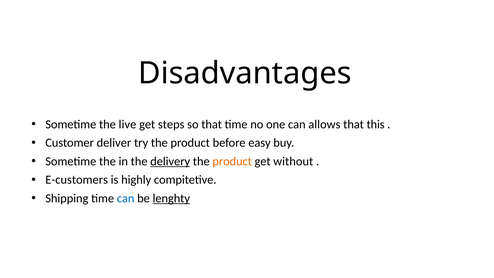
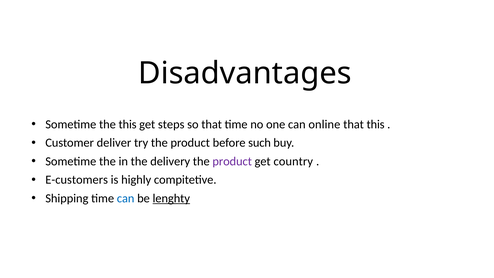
the live: live -> this (128, 124)
allows: allows -> online (324, 124)
easy: easy -> such (260, 143)
delivery underline: present -> none (170, 161)
product colour: orange -> purple (232, 161)
without: without -> country (293, 161)
